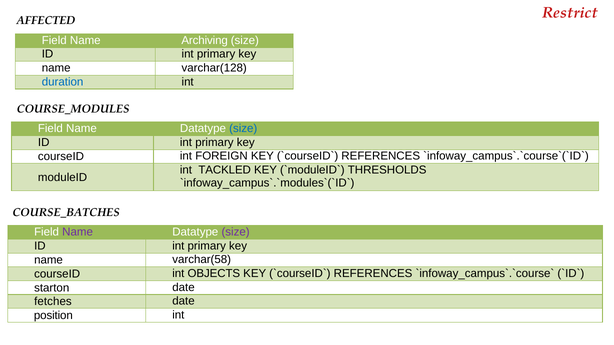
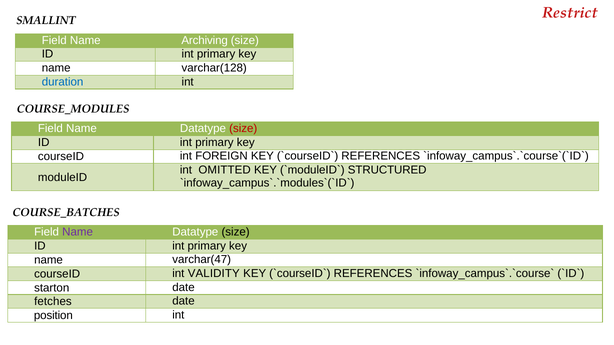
AFFECTED: AFFECTED -> SMALLINT (46, 21)
size colour: blue -> red (243, 129)
TACKLED: TACKLED -> OMITTED (225, 170)
THRESHOLDS: THRESHOLDS -> STRUCTURED (387, 170)
size colour: purple -> black (236, 232)
varchar(58: varchar(58 -> varchar(47 (202, 260)
OBJECTS: OBJECTS -> VALIDITY (214, 274)
